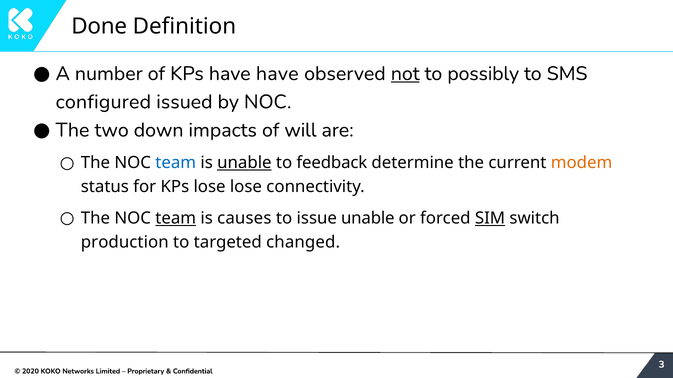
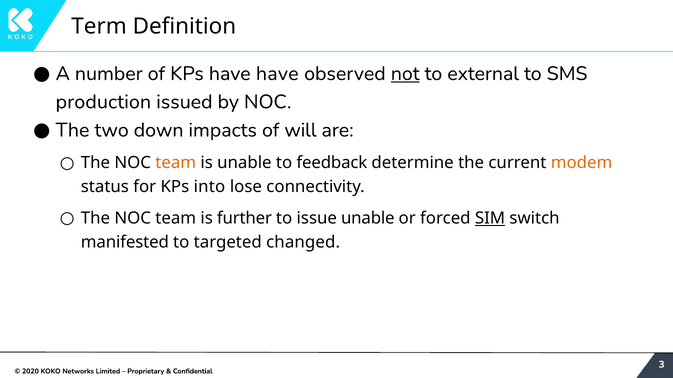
Done: Done -> Term (99, 27)
possibly: possibly -> external (483, 74)
configured: configured -> production (103, 102)
team colour: blue -> orange (176, 163)
unable underline: present -> none (244, 163)
KPs lose: lose -> into (209, 187)
team underline: present -> none (176, 218)
causes: causes -> further (244, 218)
production: production -> manifested (125, 243)
